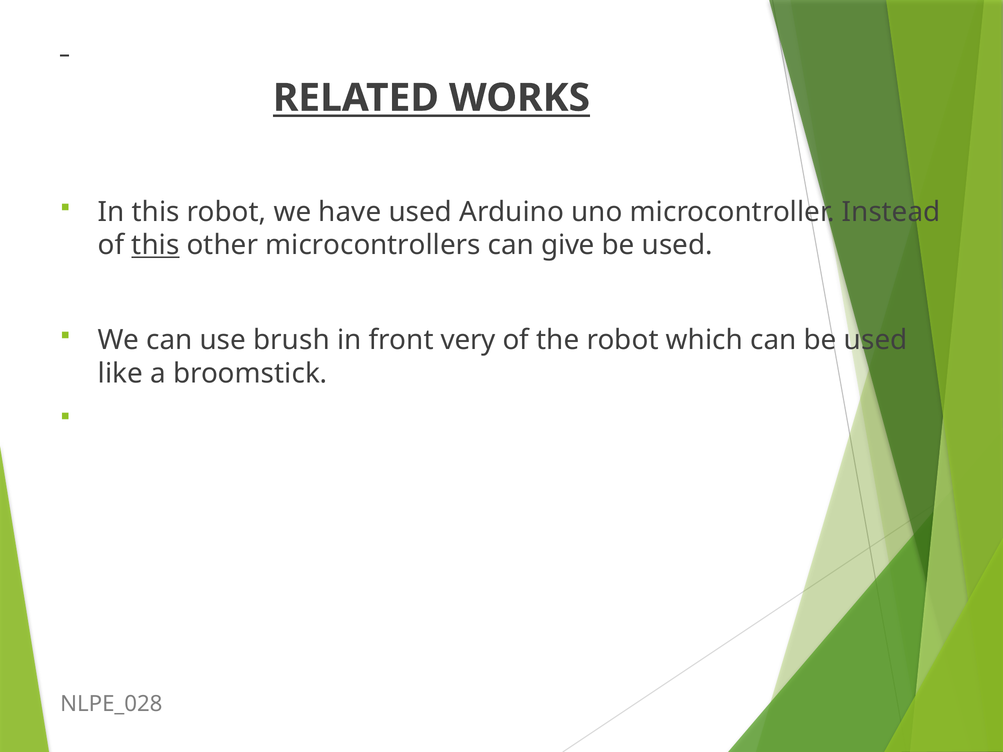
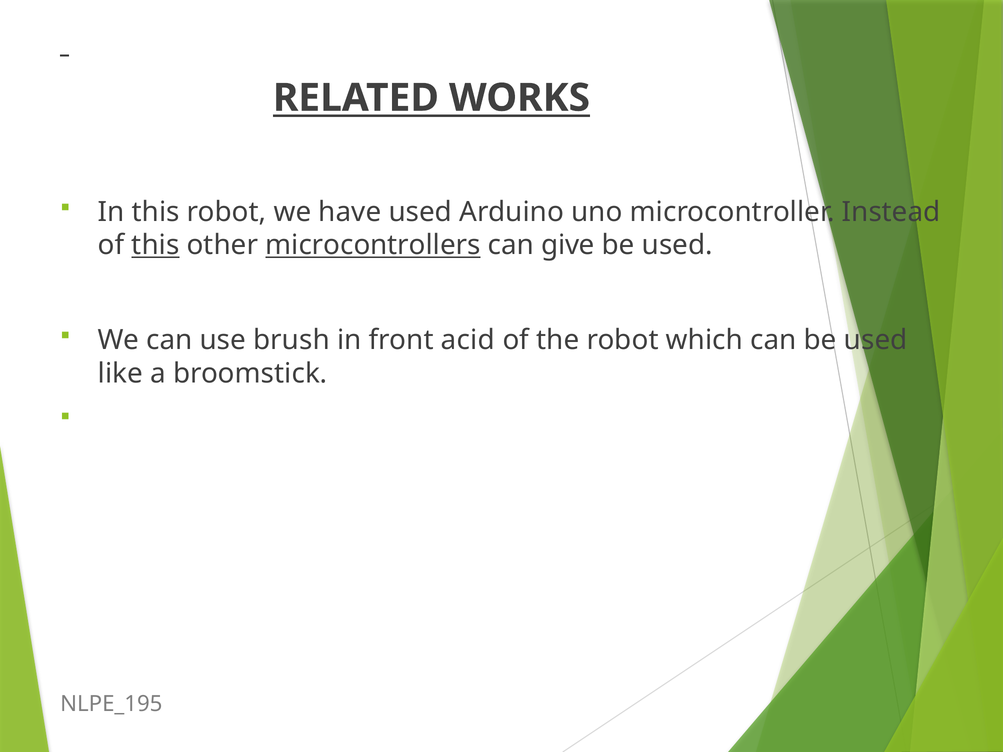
microcontrollers underline: none -> present (373, 245)
very: very -> acid (468, 340)
NLPE_028: NLPE_028 -> NLPE_195 (111, 704)
